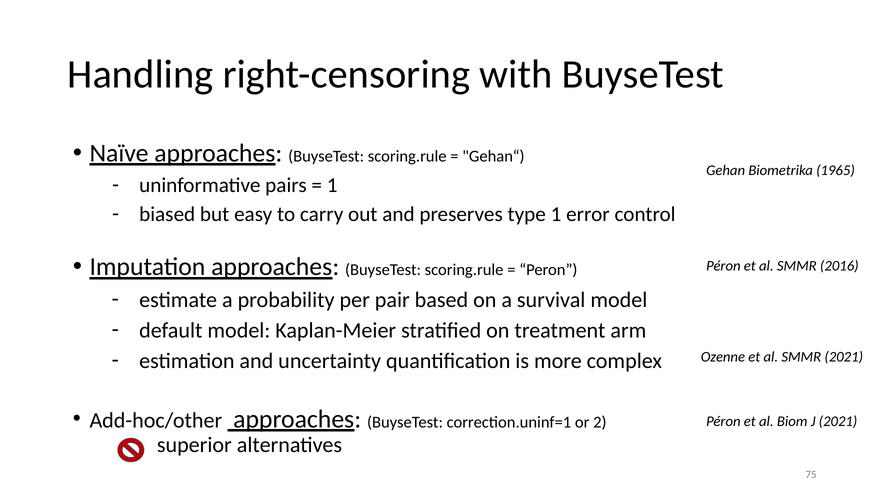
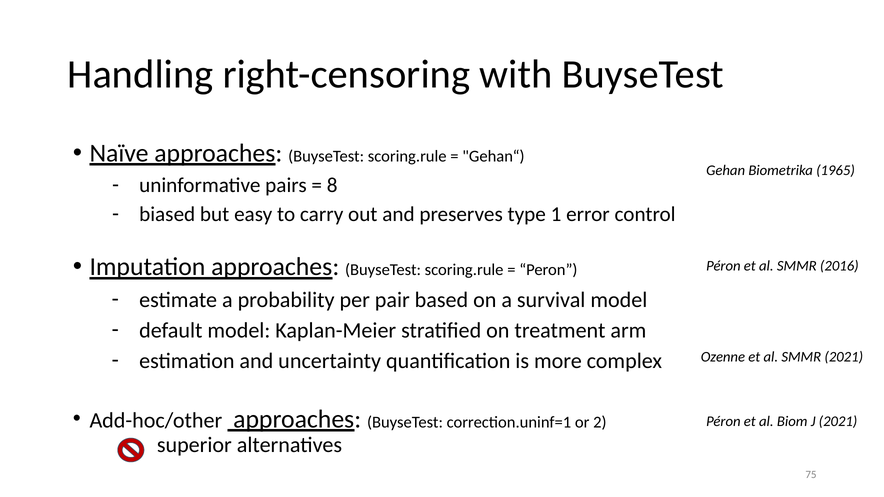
1: 1 -> 8 (332, 185)
